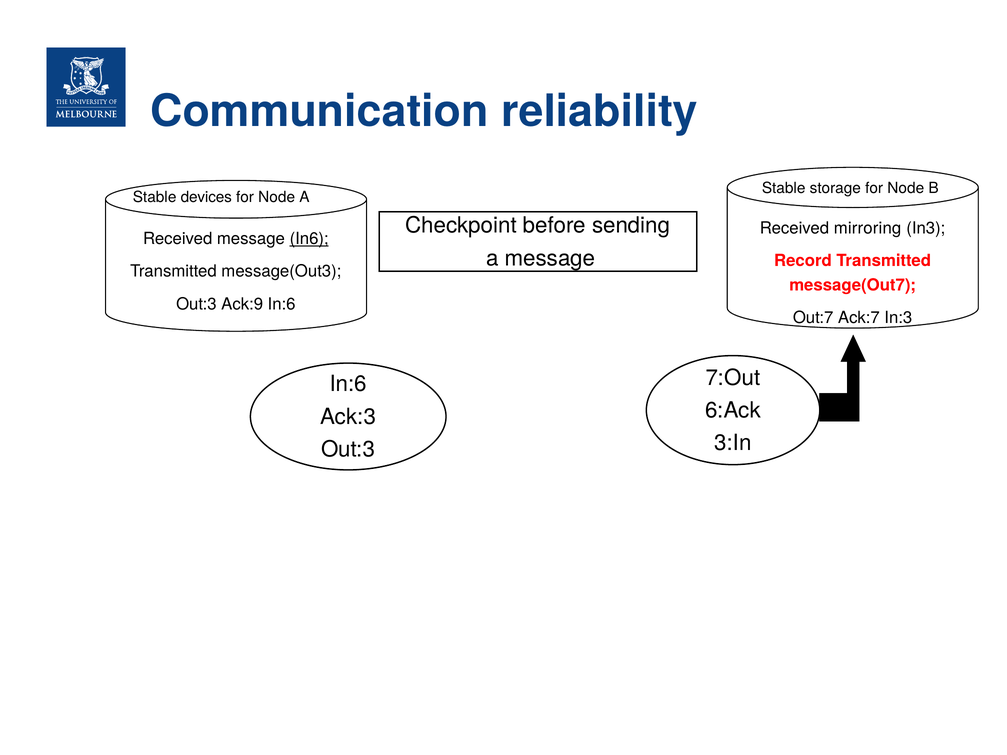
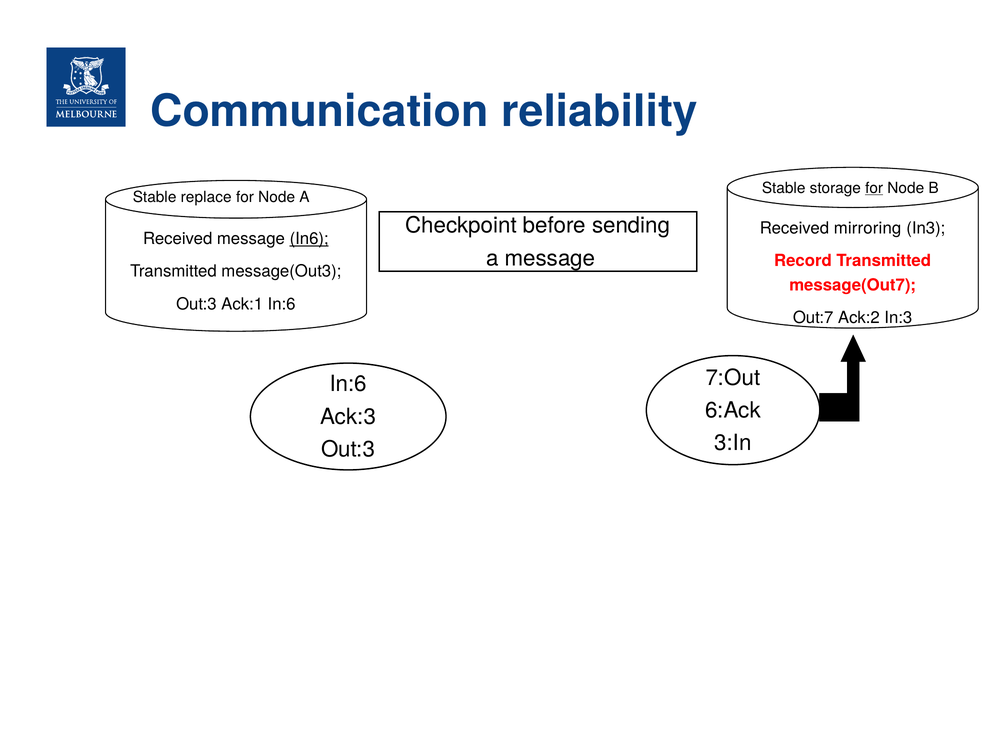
for underline: none -> present (874, 188)
devices: devices -> replace (206, 197)
Ack:9: Ack:9 -> Ack:1 (242, 304)
Ack:7: Ack:7 -> Ack:2 (859, 318)
